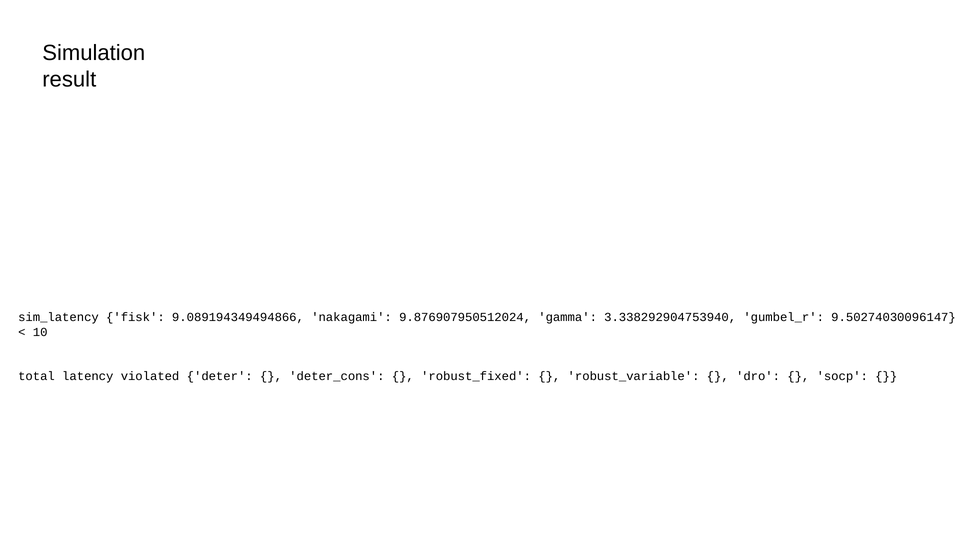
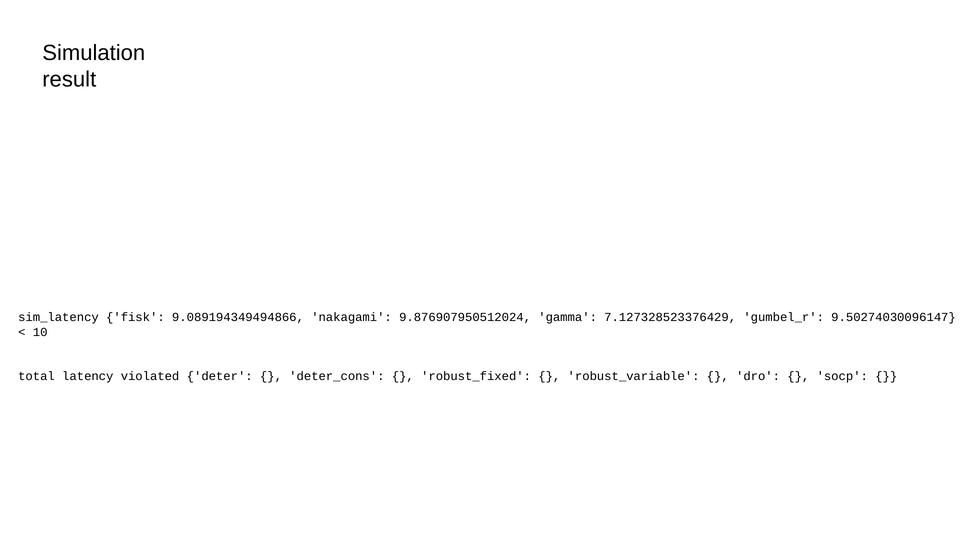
3.338292904753940: 3.338292904753940 -> 7.127328523376429 (670, 318)
